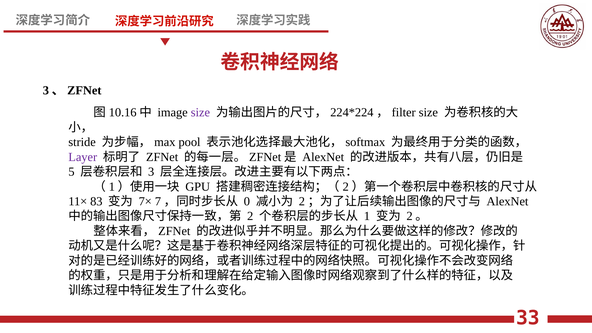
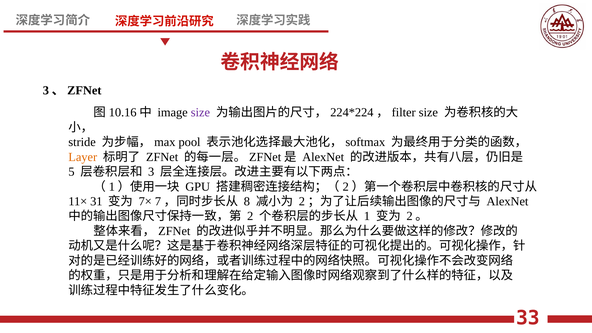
Layer colour: purple -> orange (83, 157)
83: 83 -> 31 (96, 201)
0: 0 -> 8 (247, 201)
